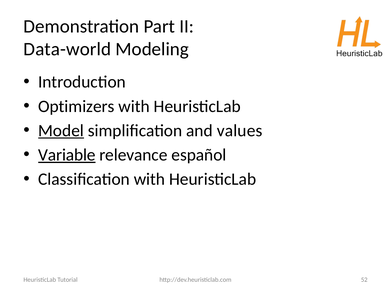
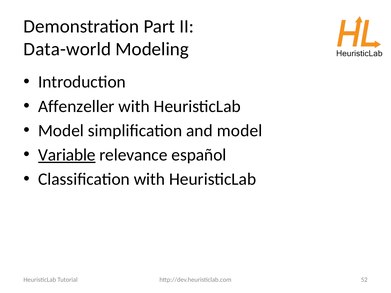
Optimizers: Optimizers -> Affenzeller (76, 106)
Model underline: present -> none (61, 131)
and values: values -> model (240, 131)
